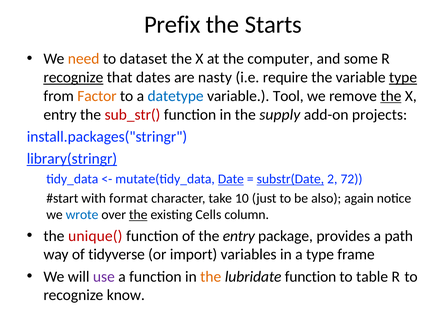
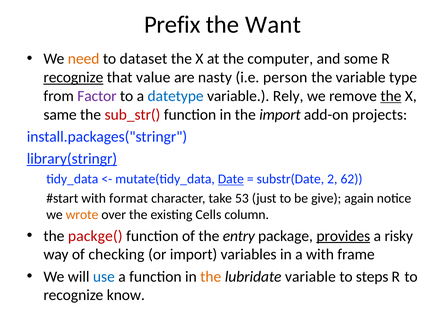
Starts: Starts -> Want (273, 25)
dates: dates -> value (153, 77)
require: require -> person (285, 77)
type underline: present -> none (403, 77)
Factor colour: orange -> purple (97, 96)
Tool: Tool -> Rely (288, 96)
entry: entry -> same (60, 114)
the supply: supply -> import (280, 114)
substr(Date underline: present -> none (290, 179)
72: 72 -> 62 (352, 179)
10: 10 -> 53 (242, 198)
also: also -> give (326, 198)
wrote colour: blue -> orange (82, 214)
the underline: present -> none (138, 214)
unique(: unique( -> packge( (95, 236)
provides underline: none -> present (343, 236)
path: path -> risky (399, 236)
tidyverse: tidyverse -> checking (116, 254)
a type: type -> with (320, 254)
use colour: purple -> blue (104, 276)
lubridate function: function -> variable (310, 276)
table: table -> steps (372, 276)
